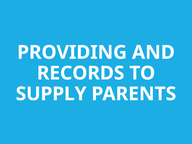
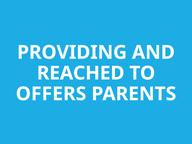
RECORDS: RECORDS -> REACHED (81, 73)
SUPPLY: SUPPLY -> OFFERS (51, 94)
